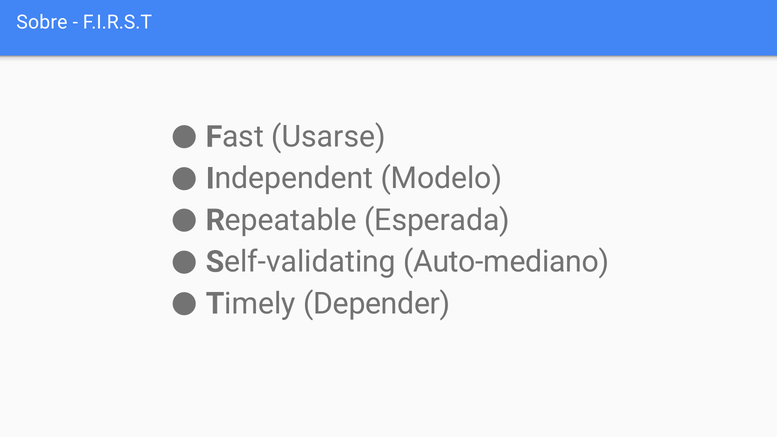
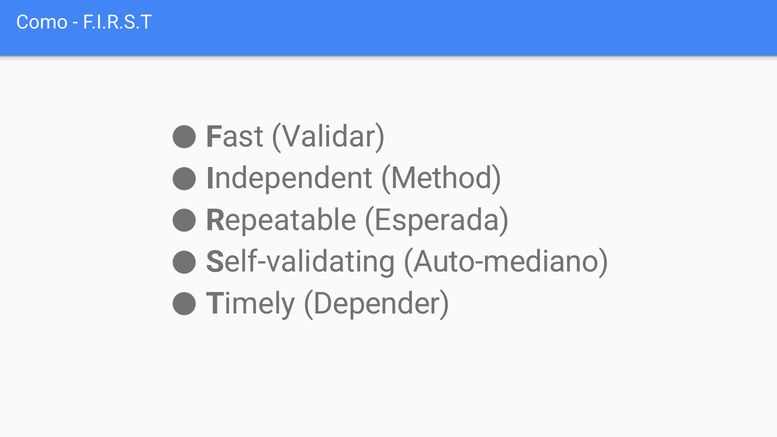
Sobre: Sobre -> Como (42, 22)
Usarse: Usarse -> Validar (329, 137)
Modelo: Modelo -> Method (441, 179)
